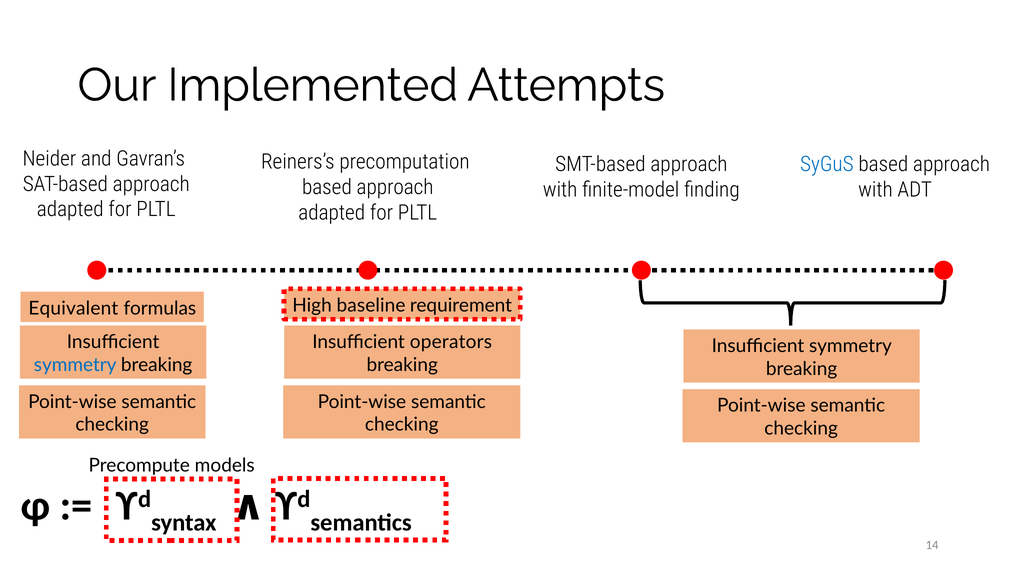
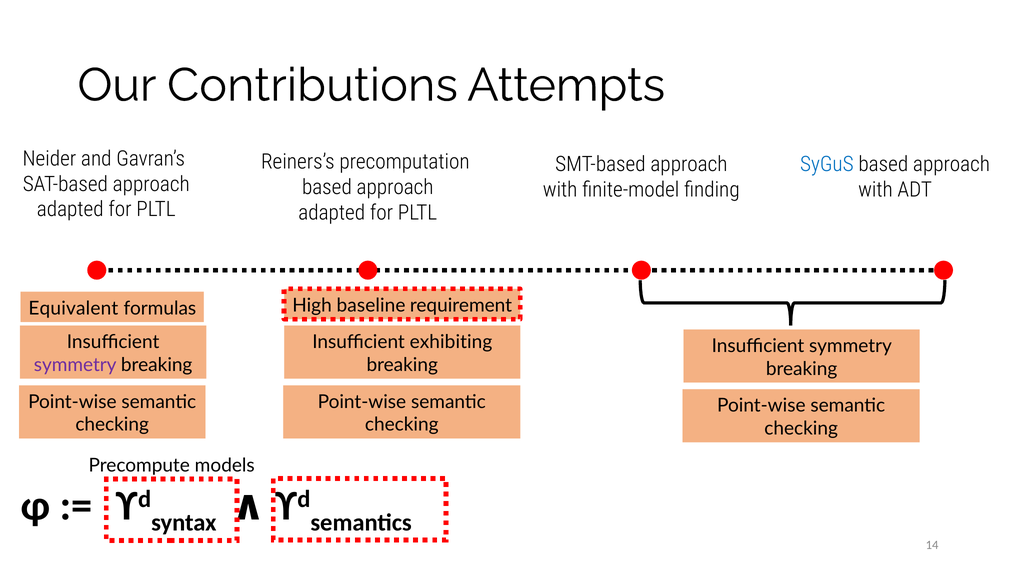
Implemented: Implemented -> Contributions (313, 85)
operators: operators -> exhibiting (451, 342)
symmetry colour: blue -> purple (75, 365)
